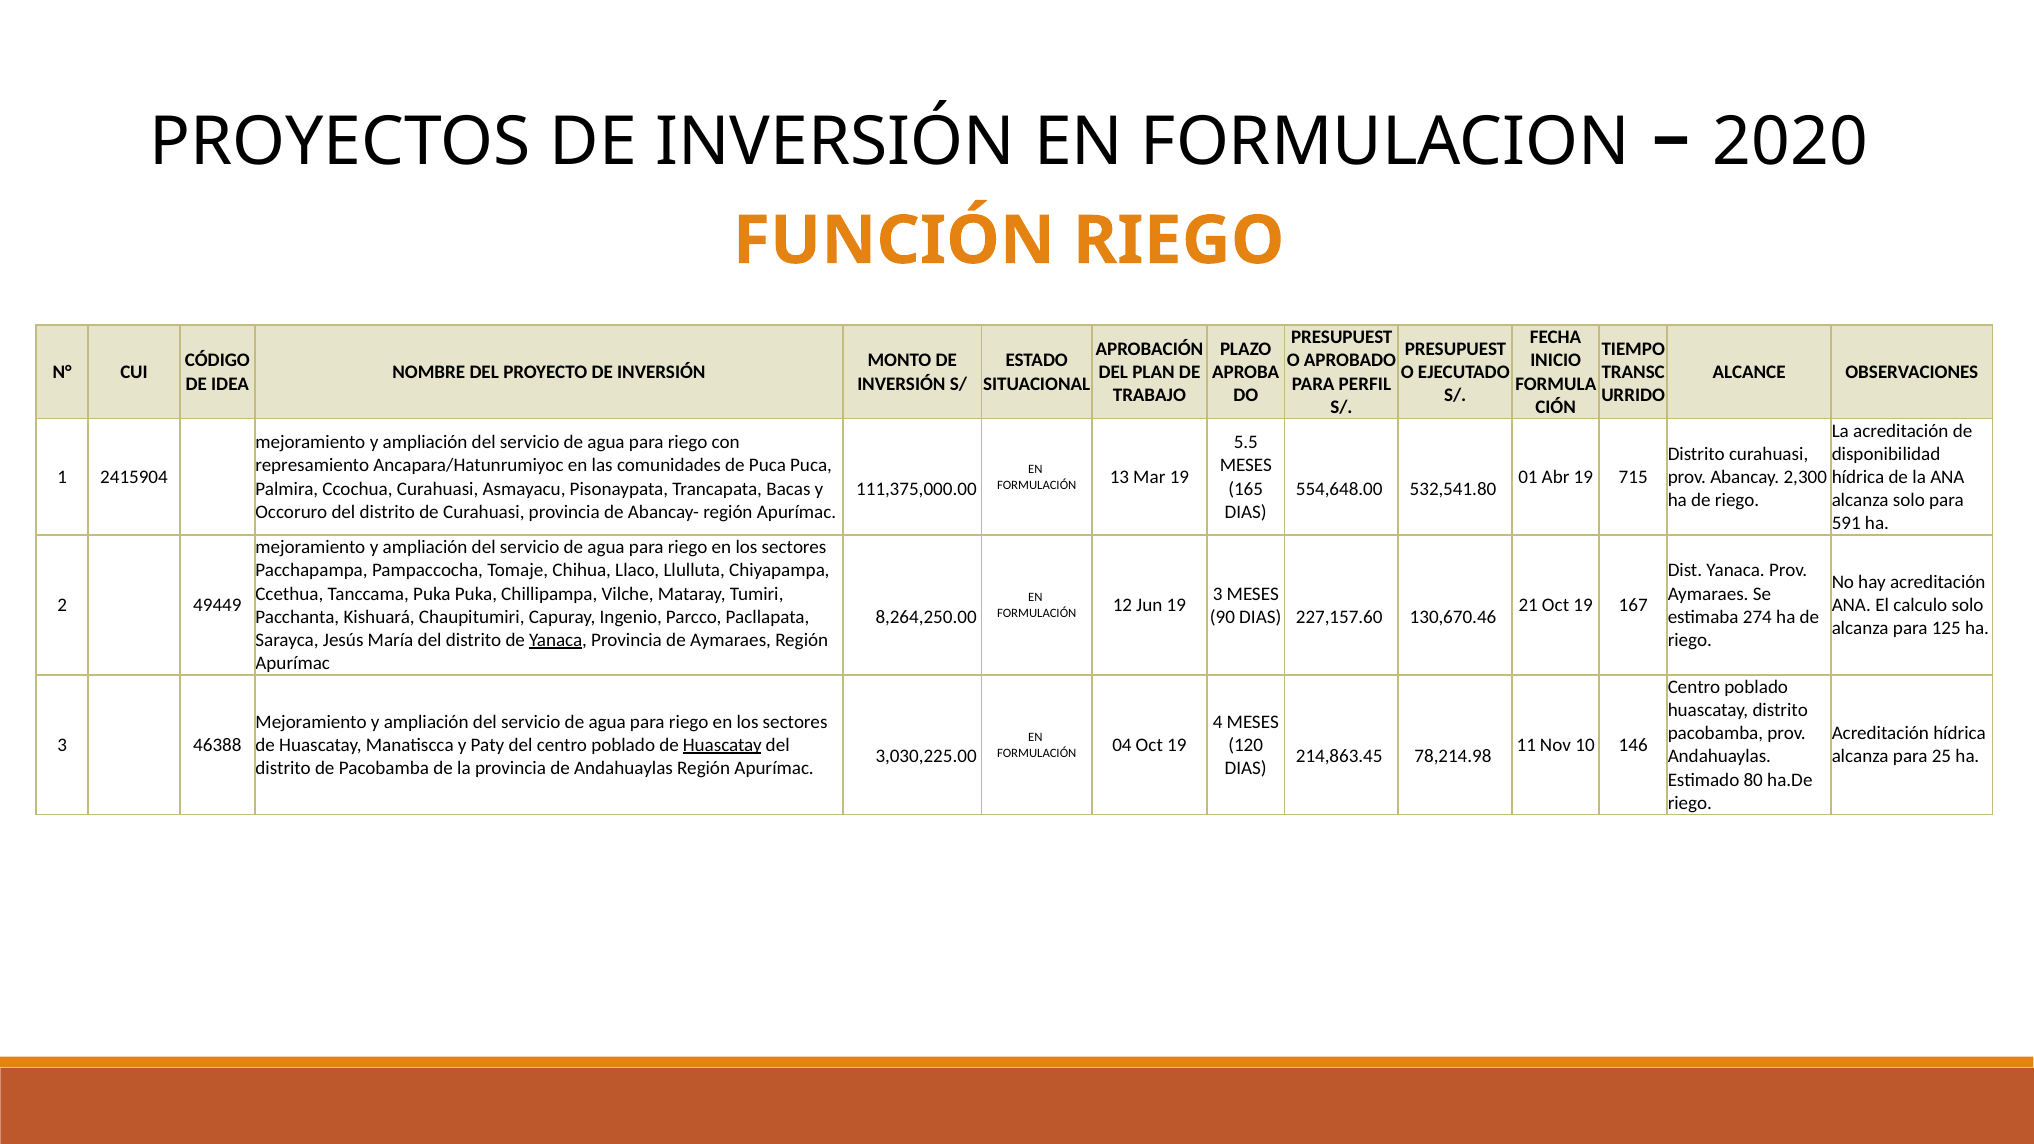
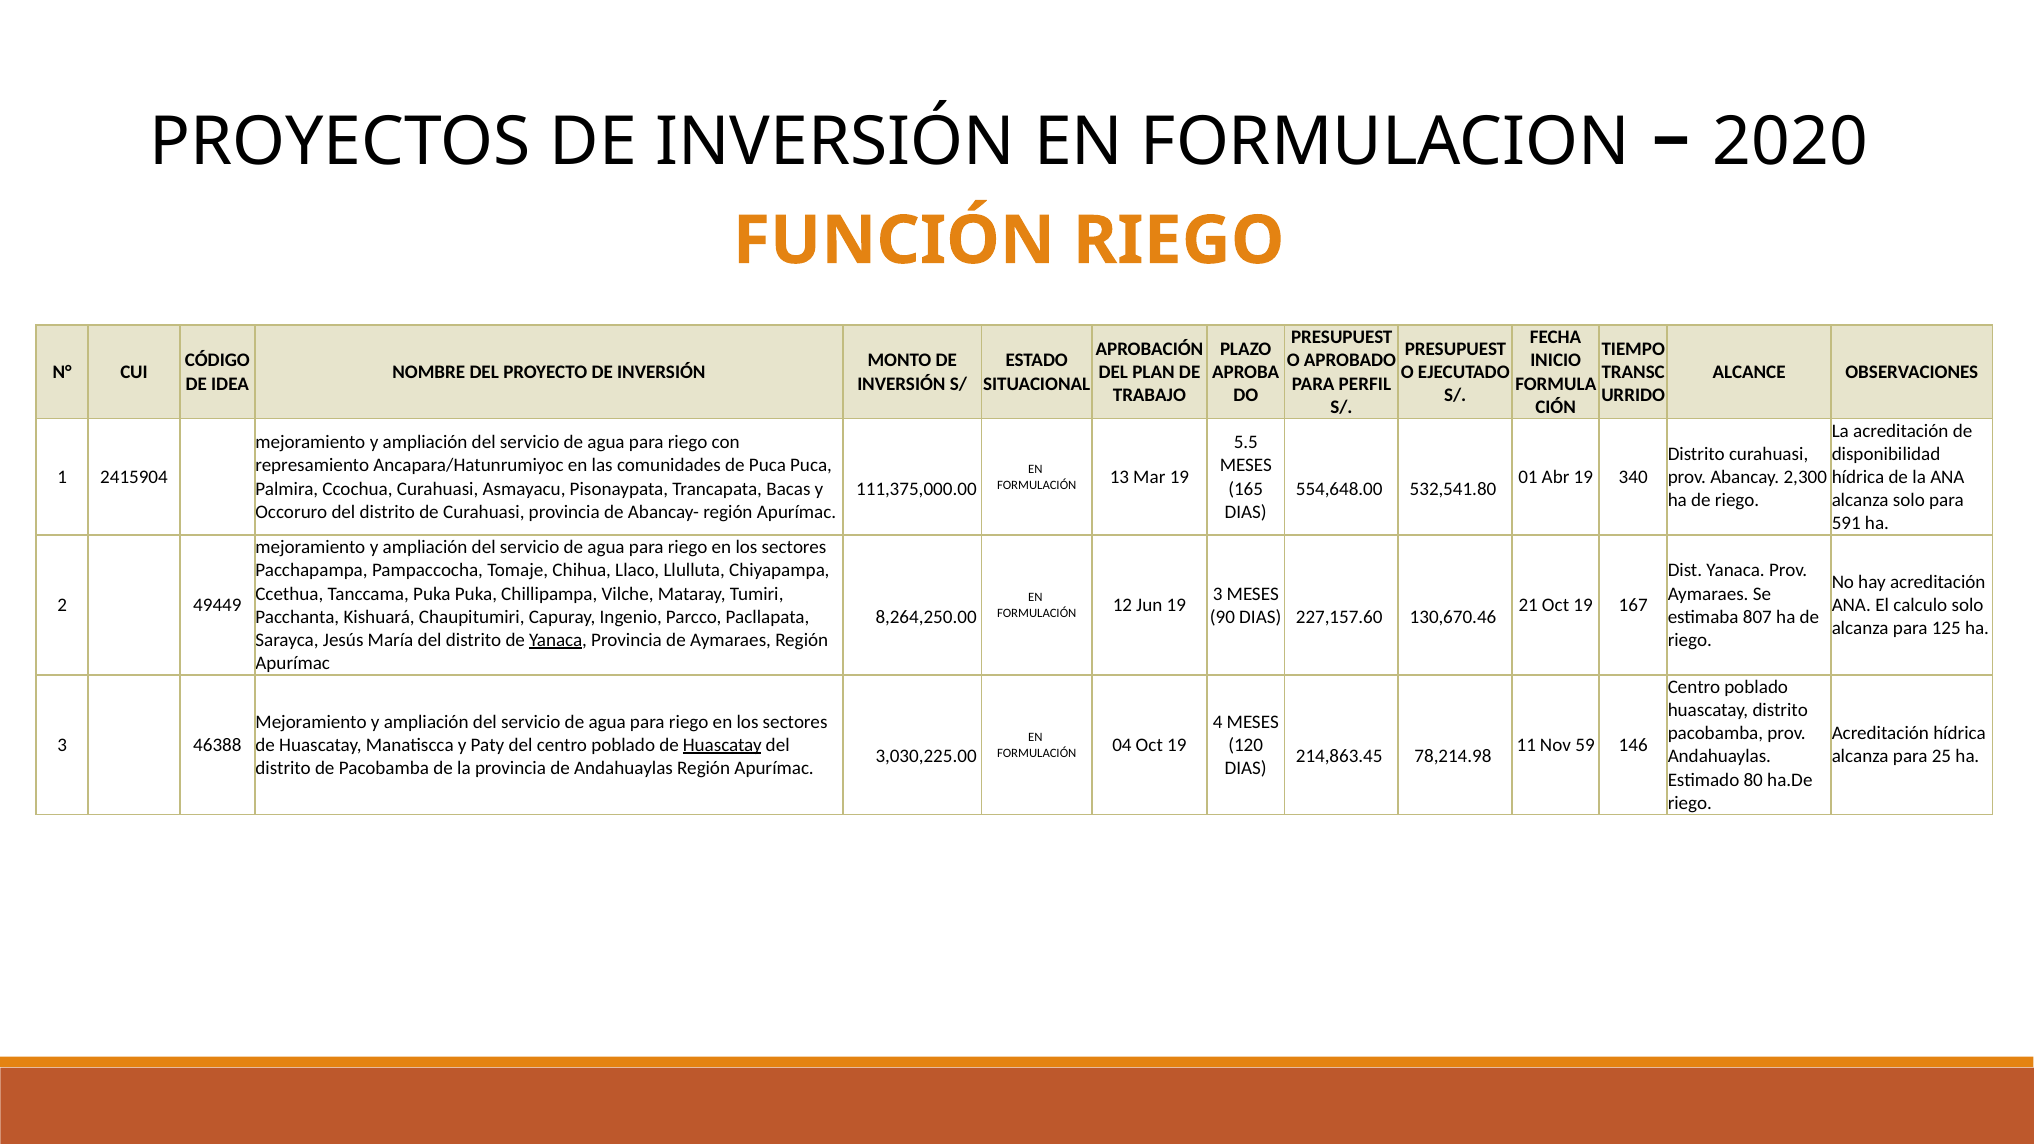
715: 715 -> 340 (1633, 477)
274: 274 -> 807 (1757, 617)
10: 10 -> 59 (1585, 745)
